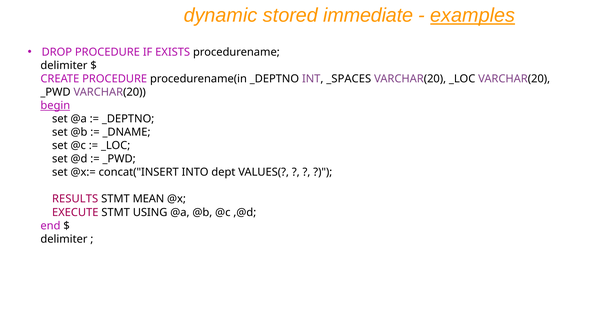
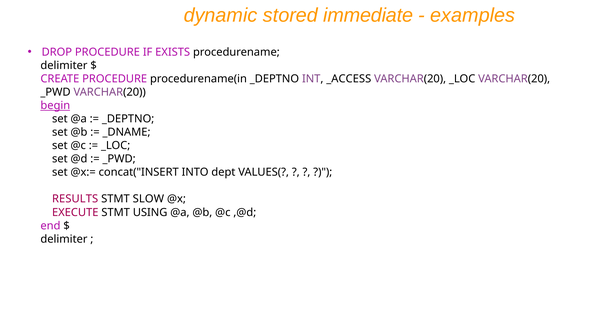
examples underline: present -> none (473, 15)
_SPACES: _SPACES -> _ACCESS (349, 79)
MEAN: MEAN -> SLOW (148, 199)
